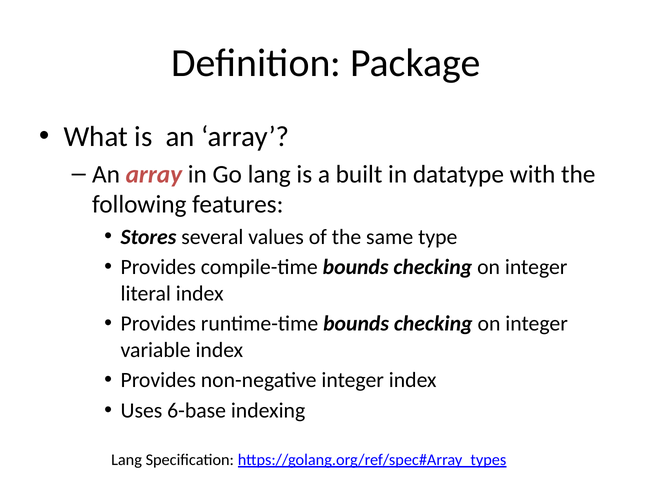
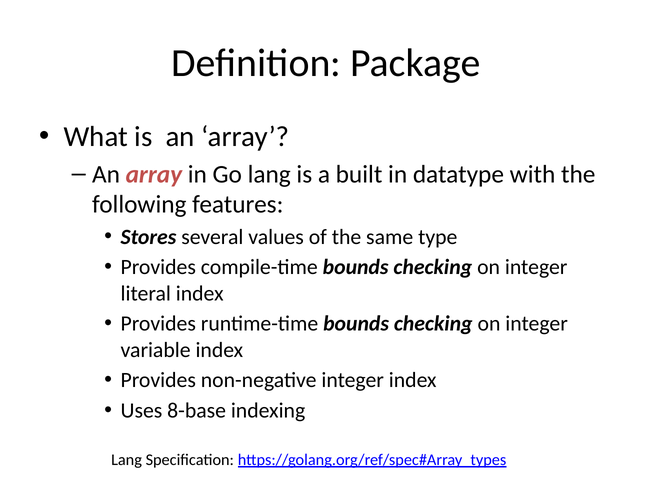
6-base: 6-base -> 8-base (197, 411)
